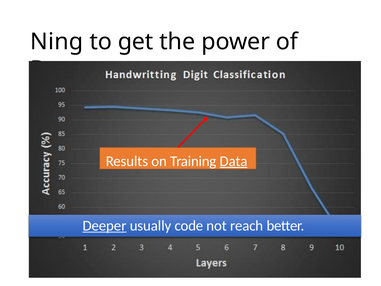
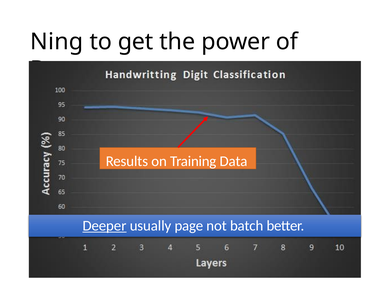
Data underline: present -> none (234, 161)
code: code -> page (189, 226)
reach: reach -> batch (247, 226)
